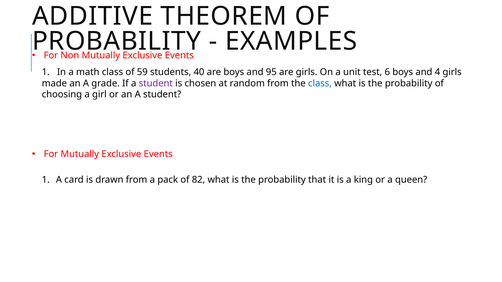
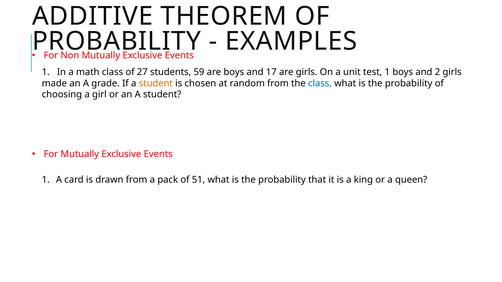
59: 59 -> 27 (142, 72)
40: 40 -> 59 (199, 72)
95: 95 -> 17 (271, 72)
test 6: 6 -> 1 (387, 72)
4: 4 -> 2 (438, 72)
student colour: purple -> orange (156, 83)
82: 82 -> 51 (199, 180)
